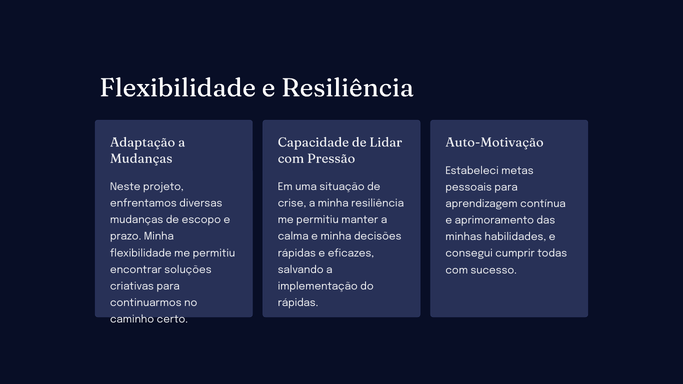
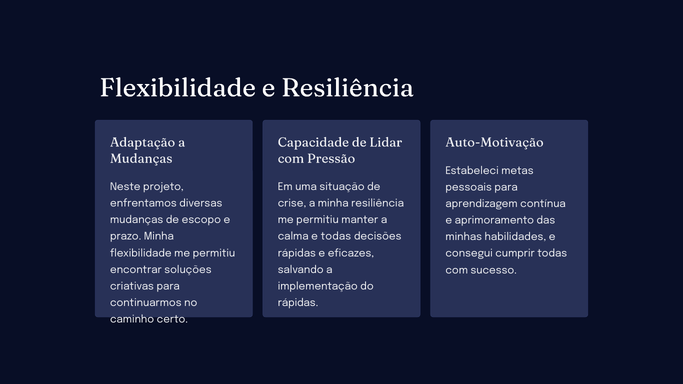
e minha: minha -> todas (336, 237)
